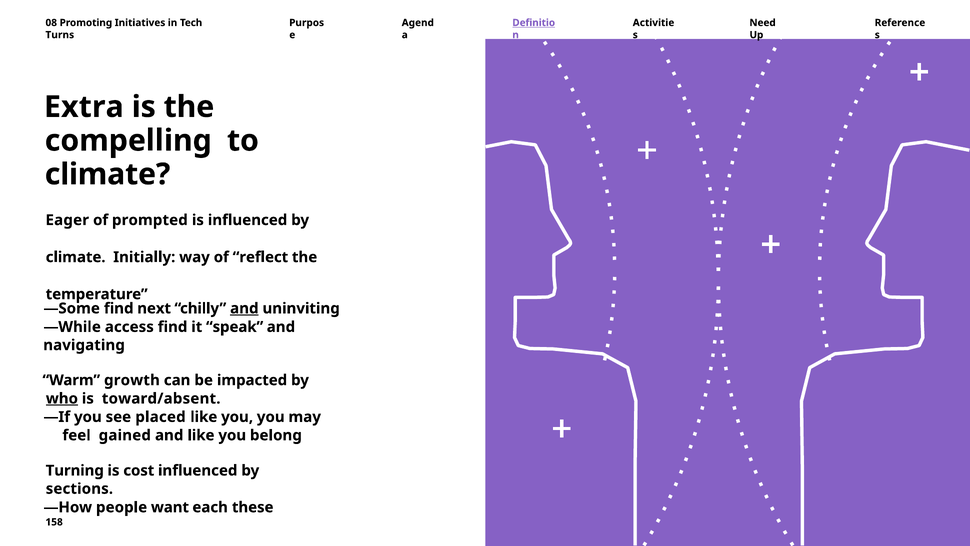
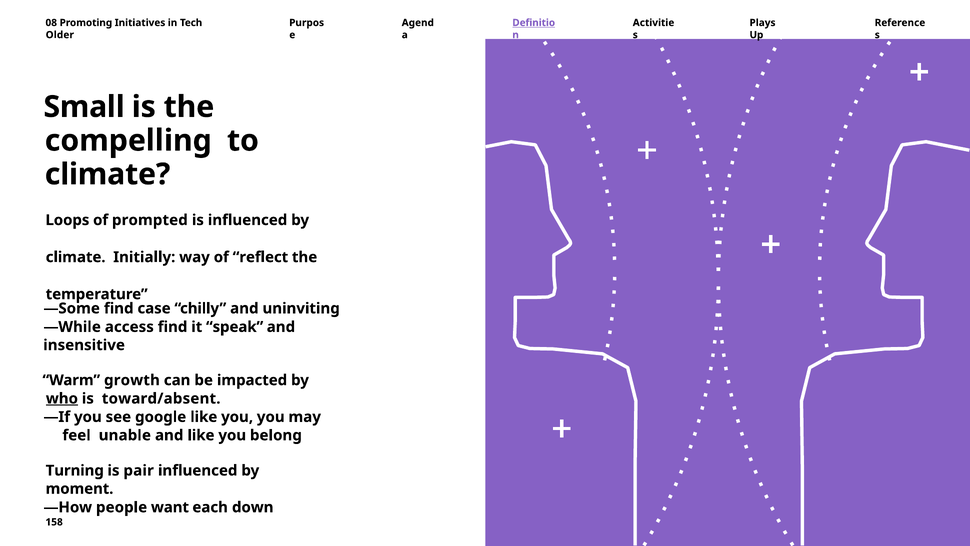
Need: Need -> Plays (763, 23)
Turns: Turns -> Older (60, 35)
Extra: Extra -> Small (84, 107)
Eager: Eager -> Loops (67, 220)
next: next -> case (154, 308)
and underline: present -> none (244, 308)
navigating: navigating -> insensitive (84, 345)
placed: placed -> google (161, 417)
gained: gained -> unable (125, 435)
cost: cost -> pair (139, 470)
sections: sections -> moment (79, 488)
these: these -> down (253, 507)
